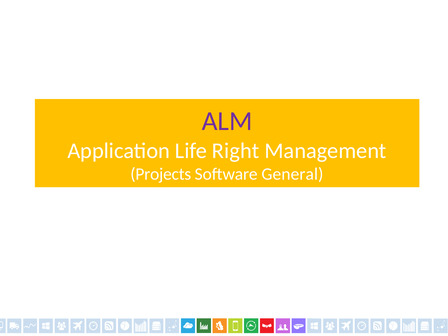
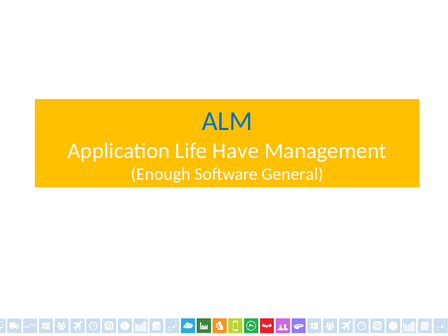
ALM colour: purple -> blue (227, 121)
Right: Right -> Have (236, 151)
Projects: Projects -> Enough (161, 174)
